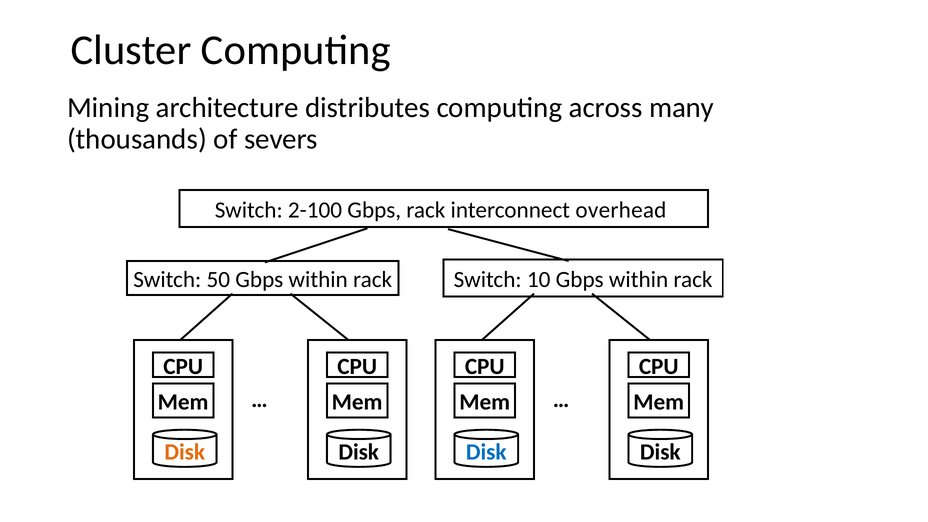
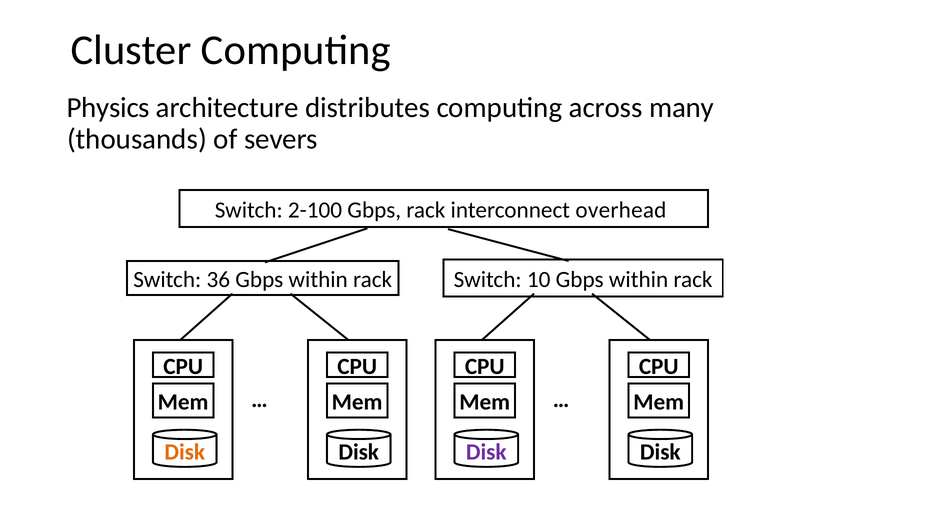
Mining: Mining -> Physics (108, 108)
50: 50 -> 36 (218, 280)
Disk colour: blue -> purple (486, 452)
